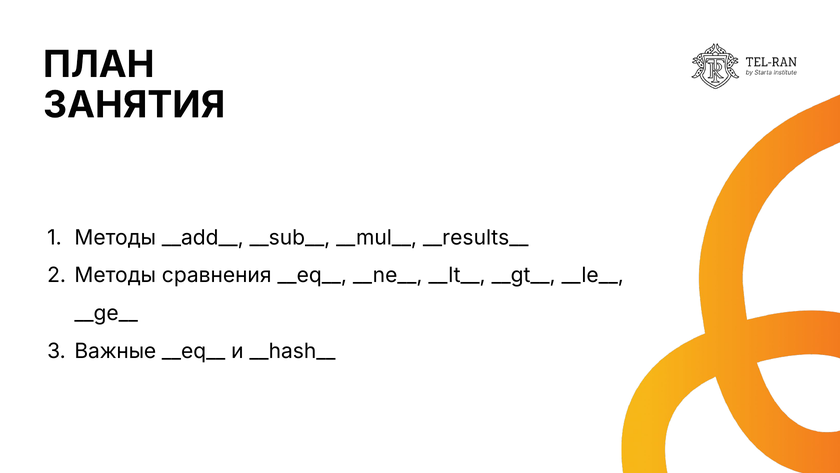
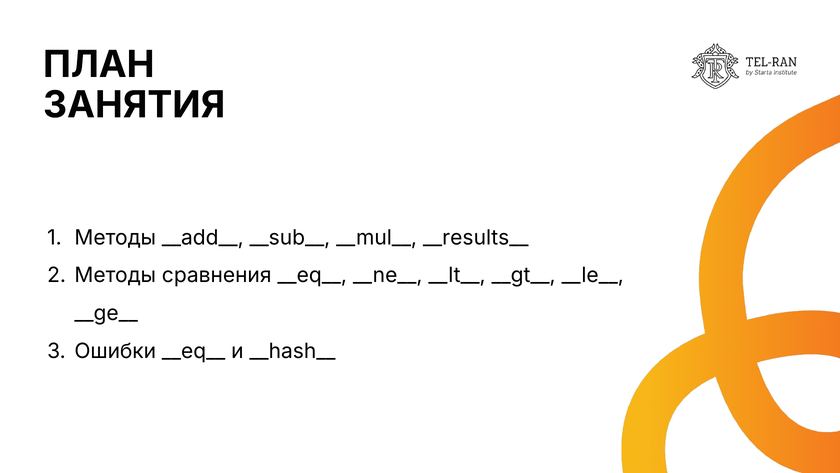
Важные: Важные -> Ошибки (115, 351)
